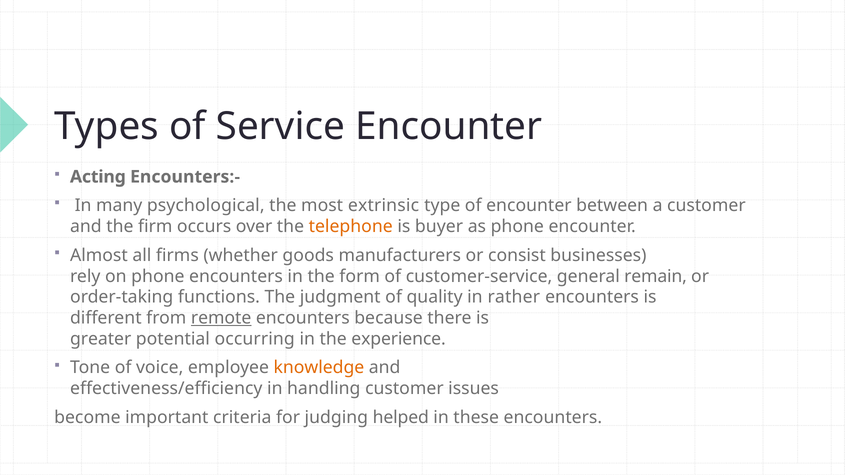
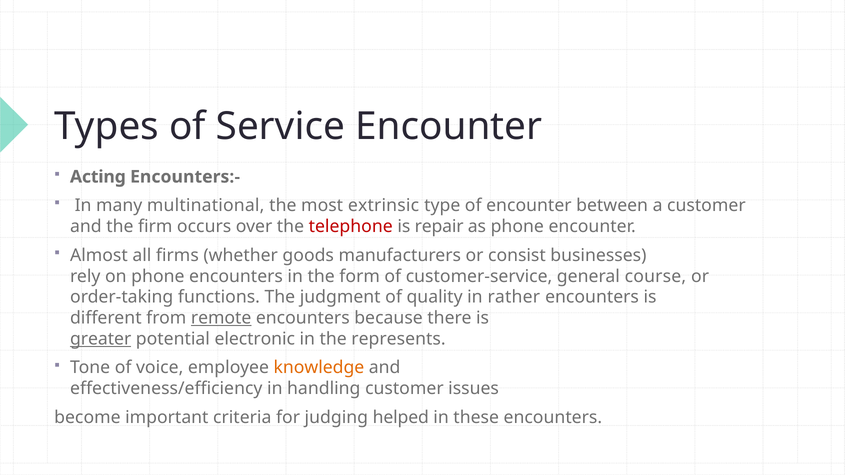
psychological: psychological -> multinational (206, 206)
telephone colour: orange -> red (351, 227)
buyer: buyer -> repair (439, 227)
remain: remain -> course (655, 276)
greater underline: none -> present (101, 339)
occurring: occurring -> electronic (255, 339)
experience: experience -> represents (398, 339)
